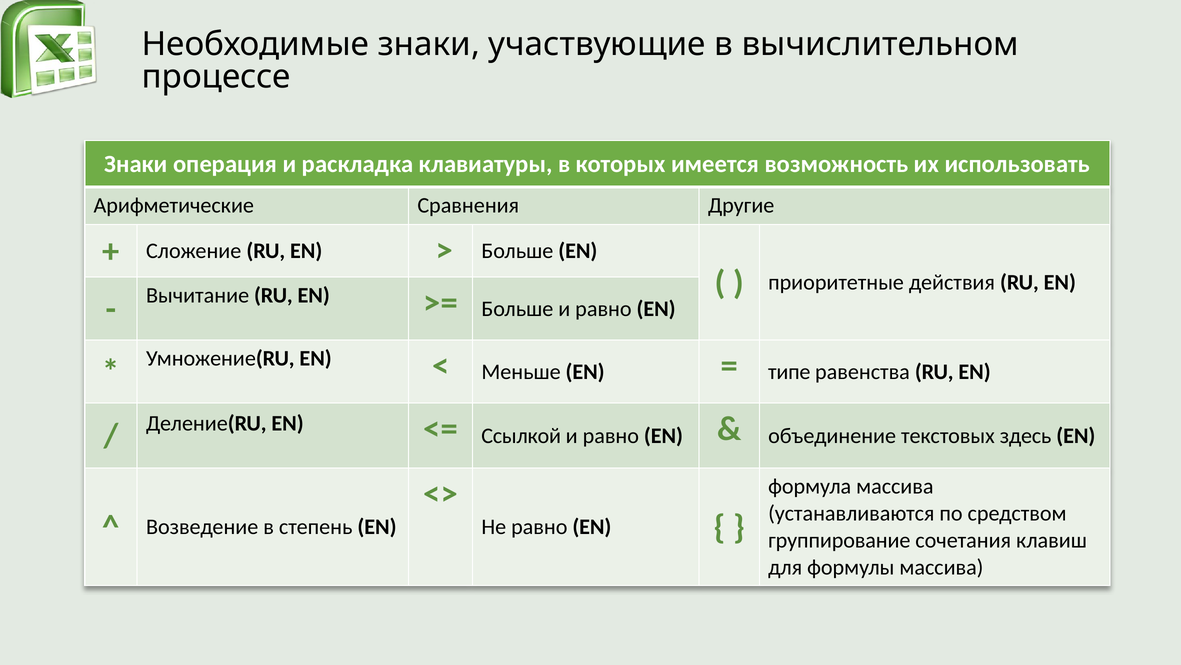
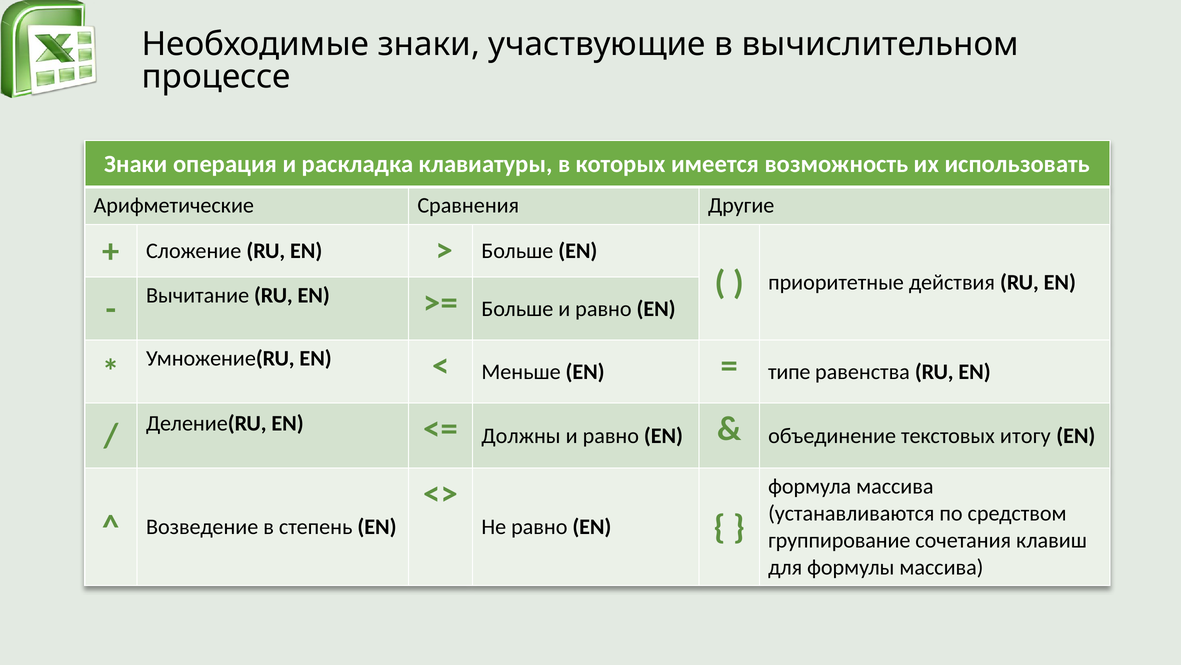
Ссылкой: Ссылкой -> Должны (521, 436)
здесь: здесь -> итогу (1025, 436)
